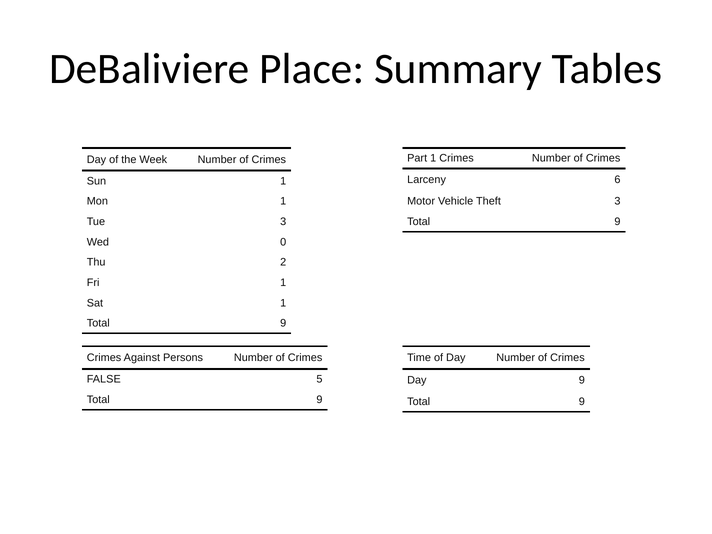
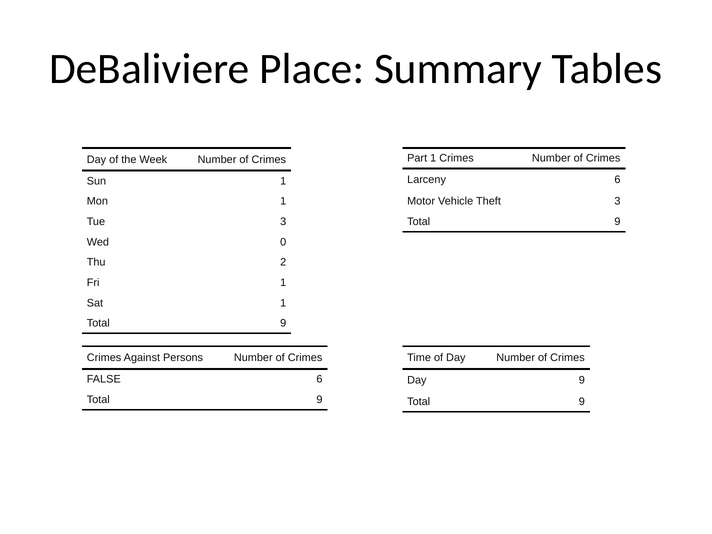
FALSE 5: 5 -> 6 (319, 379)
